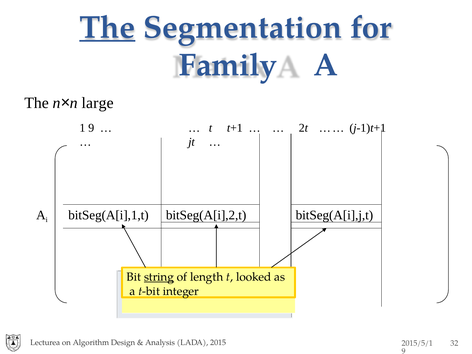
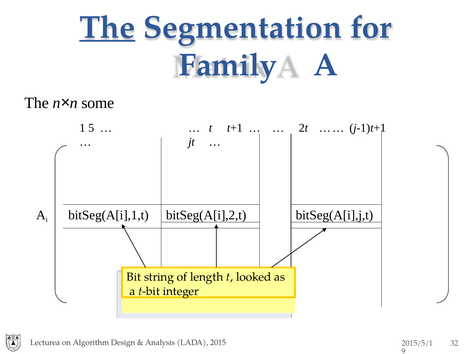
large: large -> some (98, 103)
1 9: 9 -> 5 (91, 128)
string underline: present -> none (159, 277)
